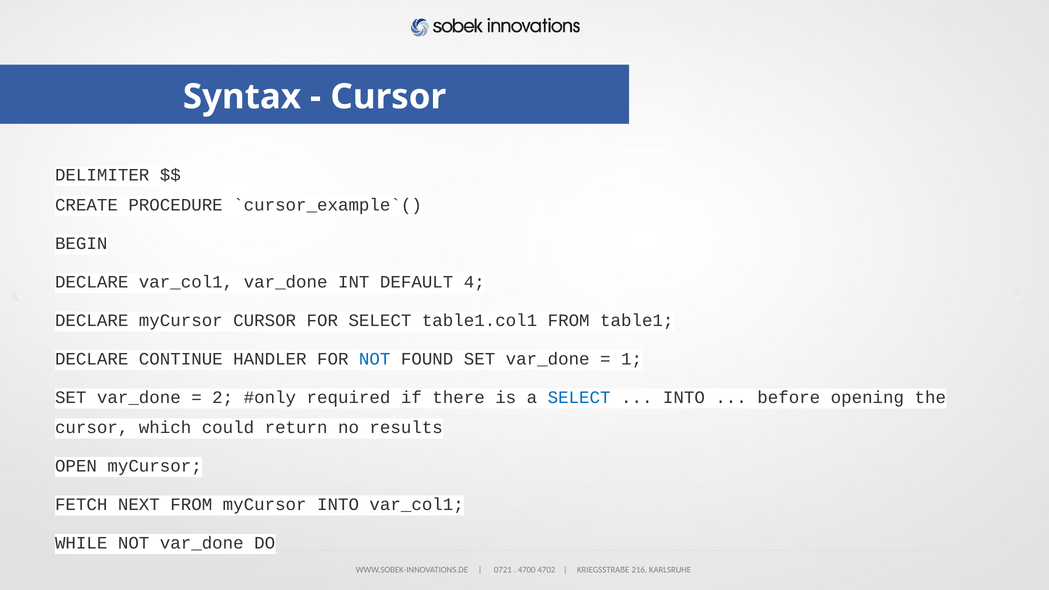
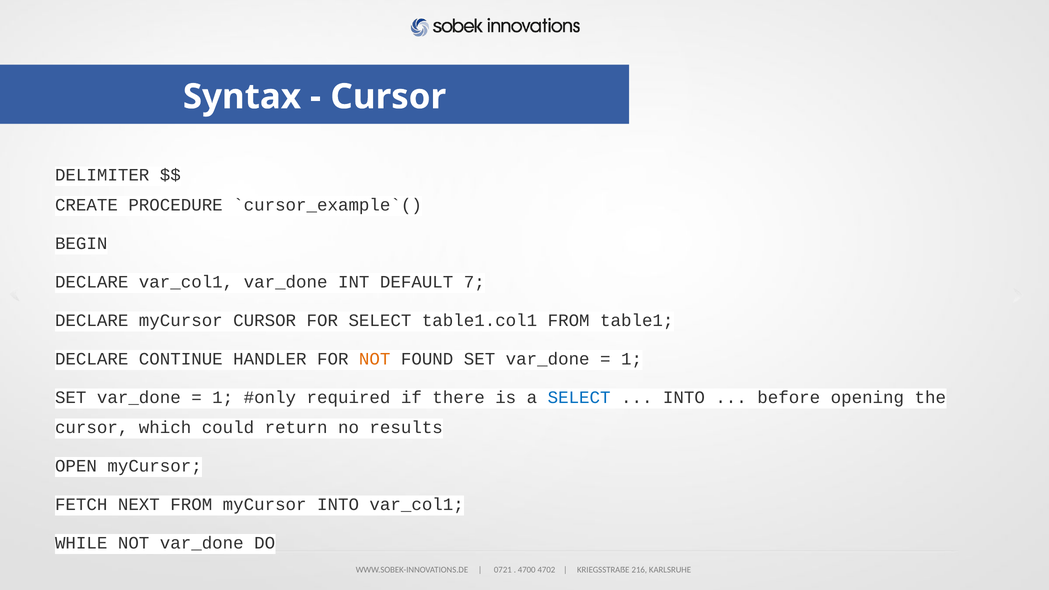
4: 4 -> 7 (474, 282)
NOT colour: blue -> orange (375, 359)
2: 2 -> 1 (223, 398)
